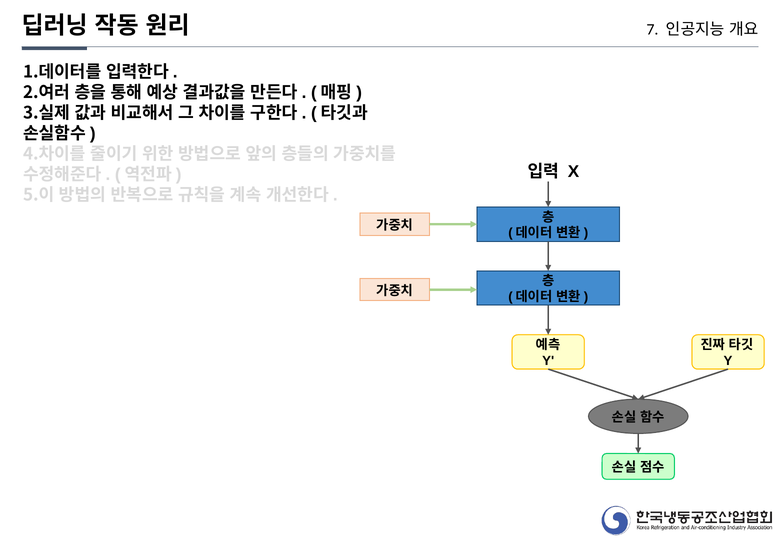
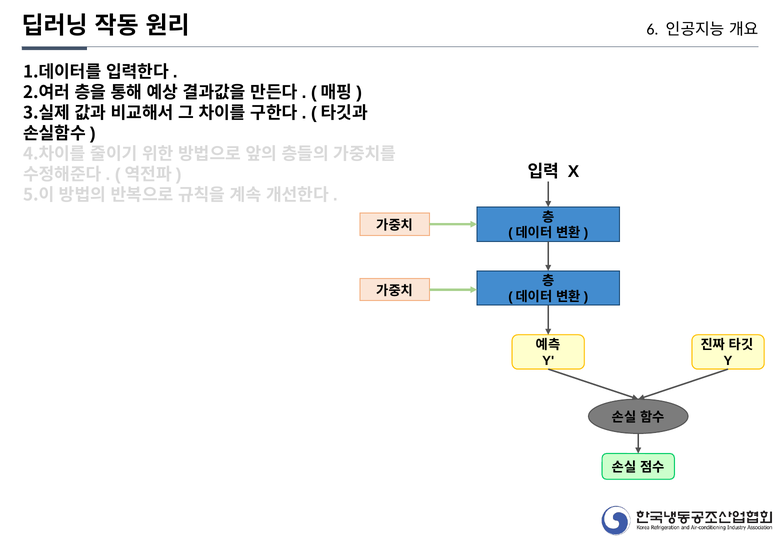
7: 7 -> 6 (652, 30)
